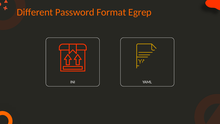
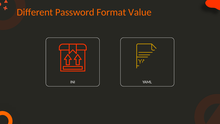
Egrep: Egrep -> Value (140, 12)
